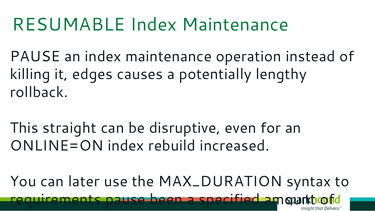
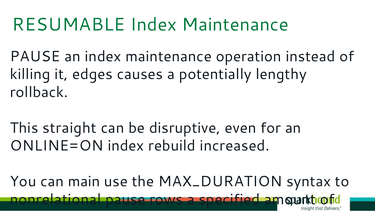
later: later -> main (84, 181)
requirements: requirements -> nonrelational (55, 199)
been: been -> rows (166, 199)
